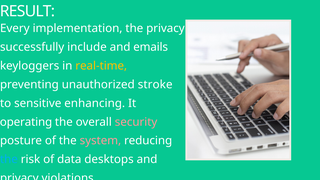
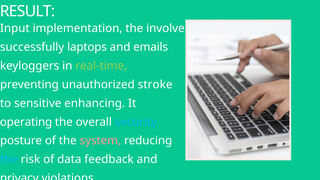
Every: Every -> Input (15, 28)
the privacy: privacy -> involve (165, 28)
include: include -> laptops (87, 47)
real-time colour: yellow -> light green (101, 66)
security colour: pink -> light blue (136, 122)
desktops: desktops -> feedback (109, 159)
